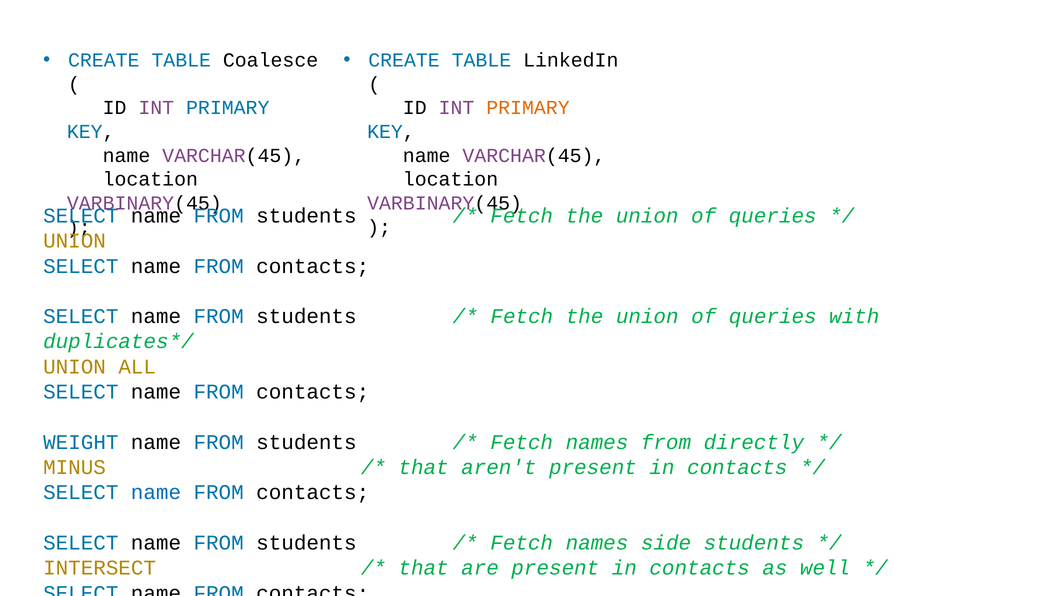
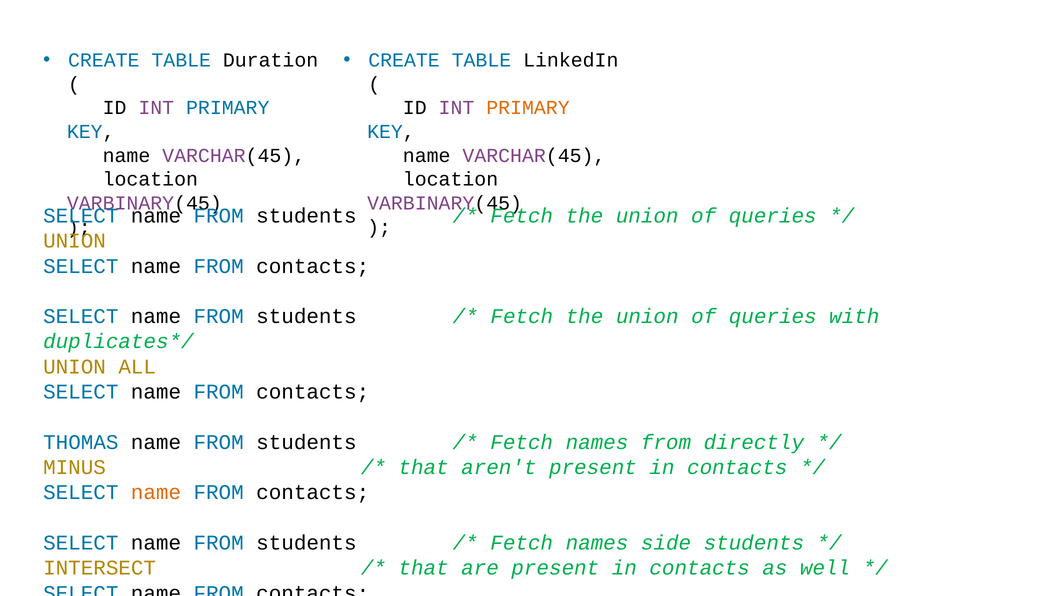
Coalesce: Coalesce -> Duration (271, 60)
WEIGHT: WEIGHT -> THOMAS (81, 442)
name colour: blue -> orange (156, 492)
